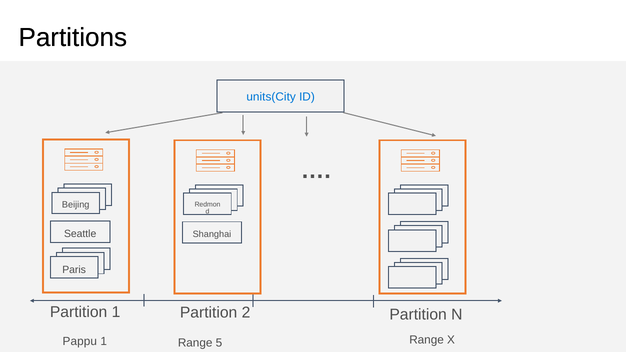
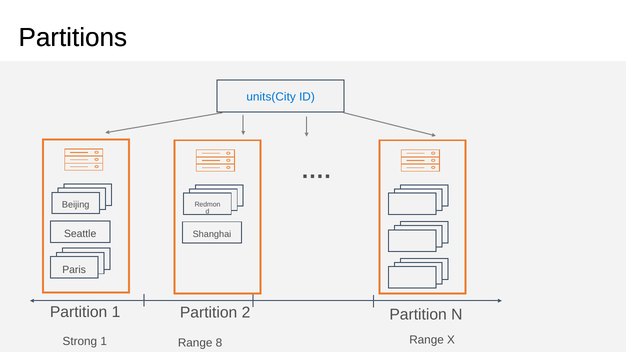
Pappu: Pappu -> Strong (80, 341)
5: 5 -> 8 (219, 343)
